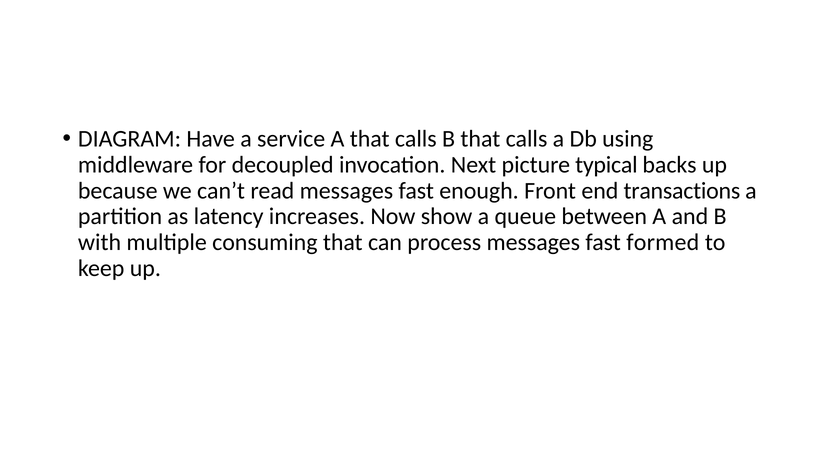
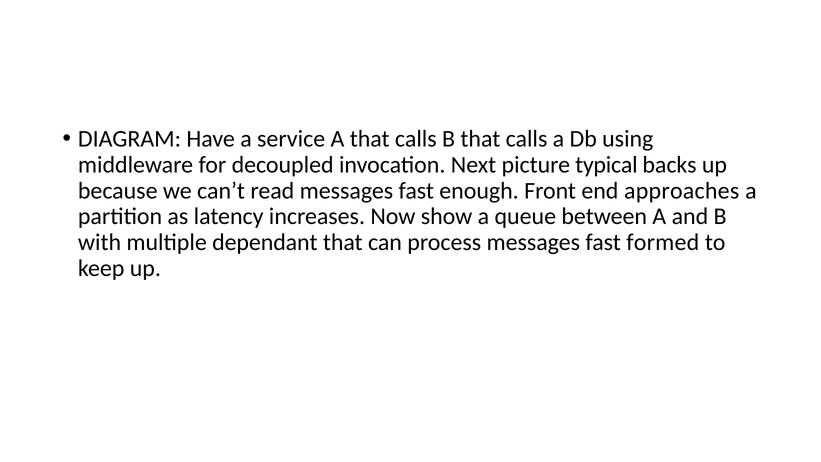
transactions: transactions -> approaches (682, 191)
consuming: consuming -> dependant (265, 242)
